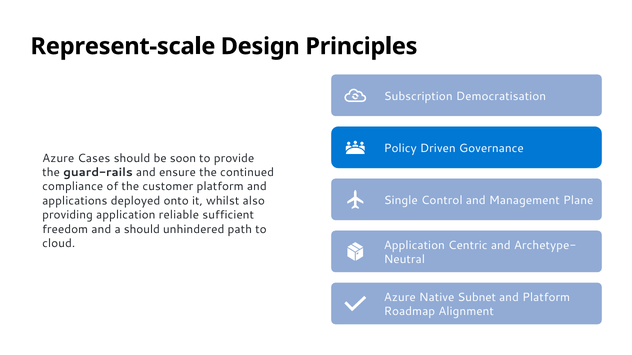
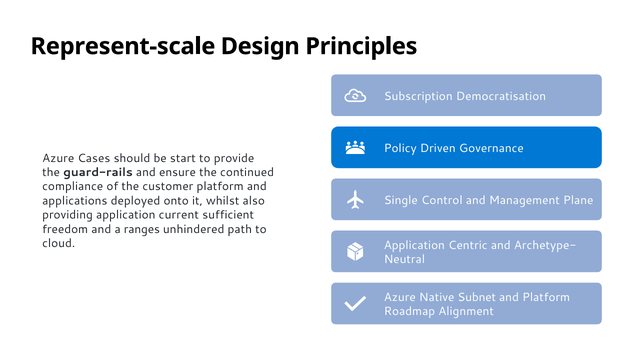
soon: soon -> start (183, 158)
reliable: reliable -> current (179, 215)
a should: should -> ranges (142, 229)
